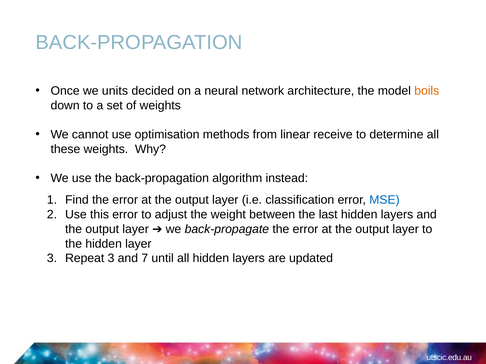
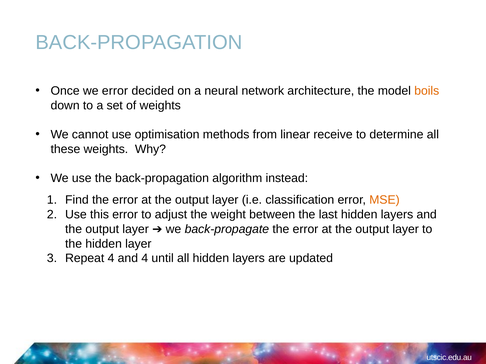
we units: units -> error (115, 91)
MSE colour: blue -> orange (384, 200)
Repeat 3: 3 -> 4 (111, 259)
and 7: 7 -> 4 (145, 259)
